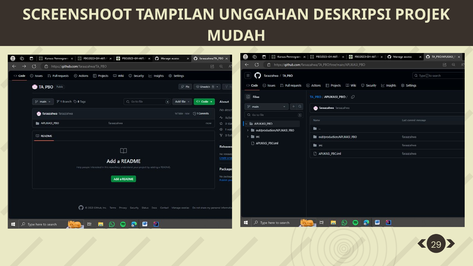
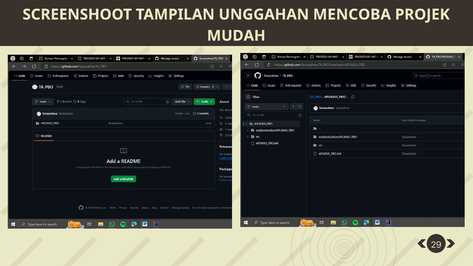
DESKRIPSI: DESKRIPSI -> MENCOBA (352, 15)
